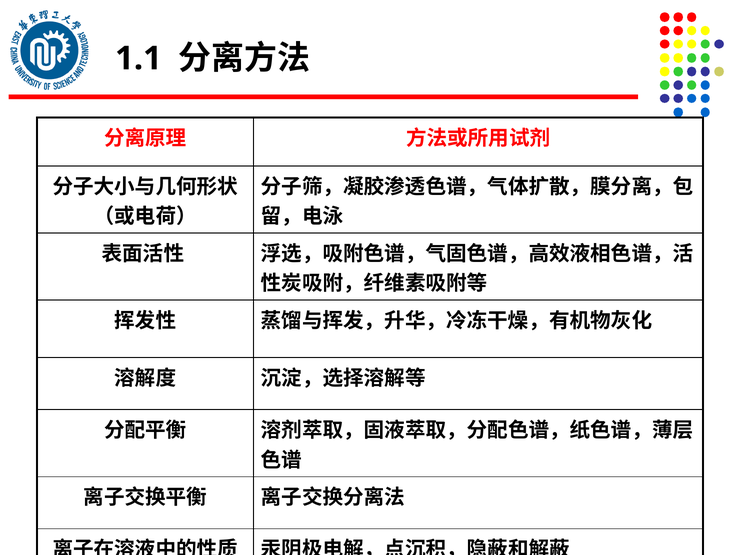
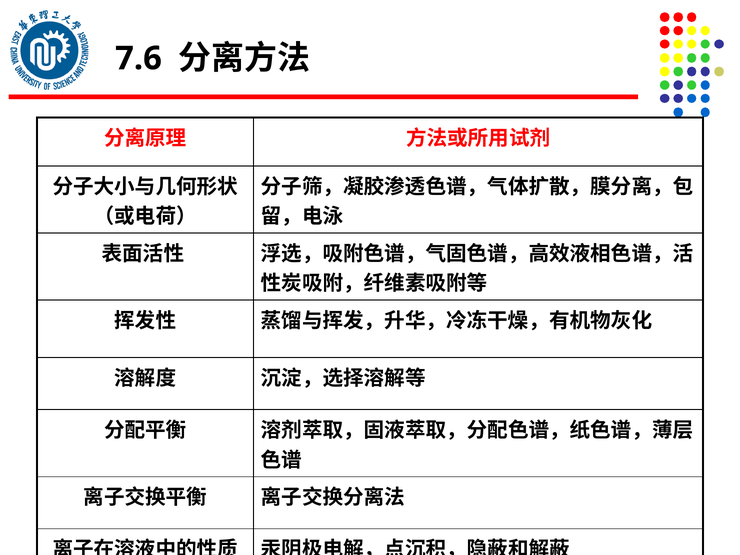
1.1: 1.1 -> 7.6 (138, 58)
